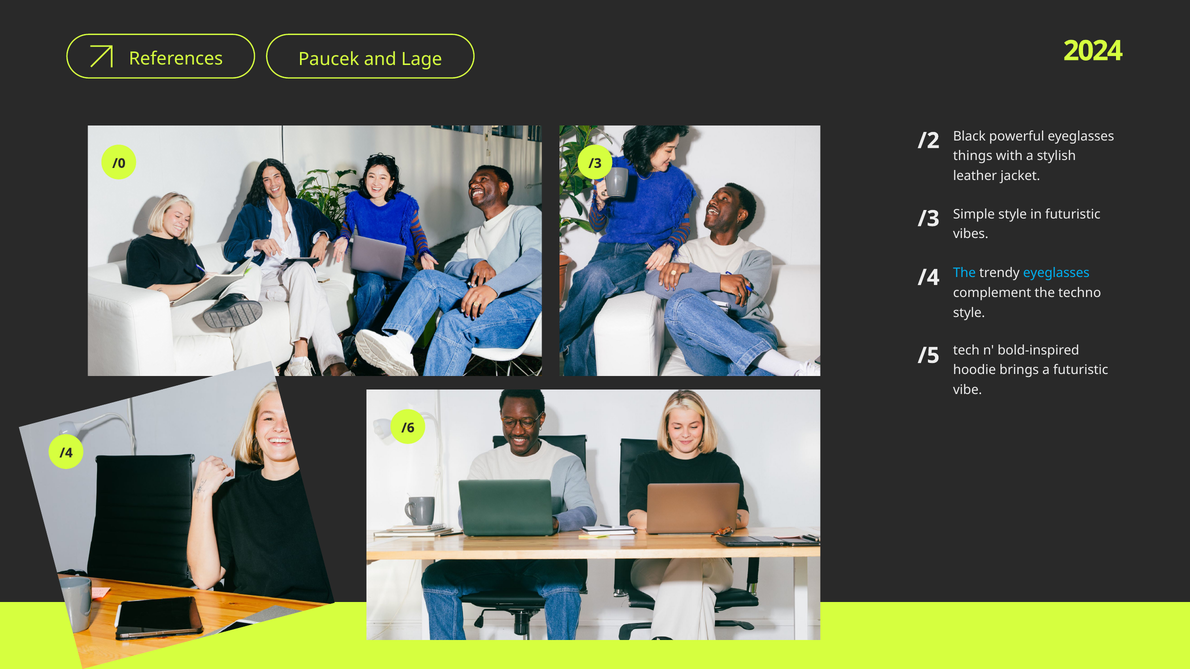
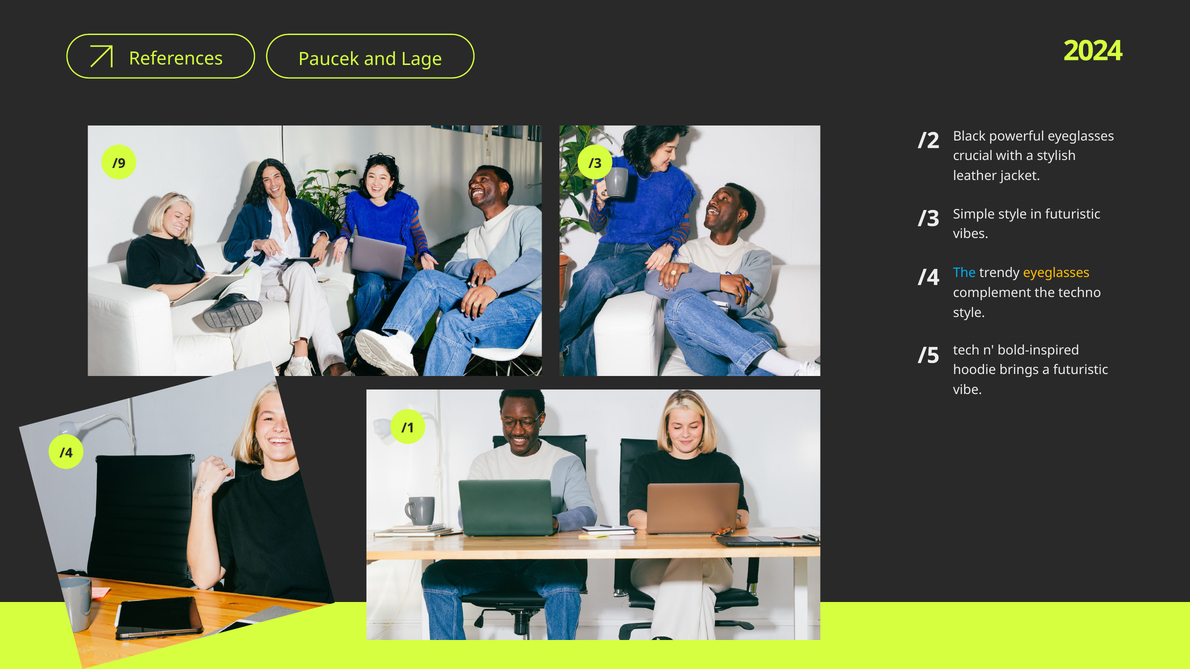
things: things -> crucial (973, 156)
/0: /0 -> /9 (119, 163)
eyeglasses colour: light blue -> yellow (1056, 273)
/6: /6 -> /1 (408, 428)
